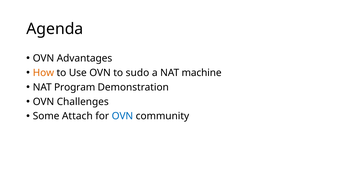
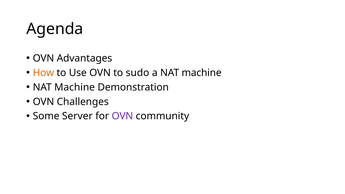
Program: Program -> Machine (75, 87)
Attach: Attach -> Server (77, 116)
OVN colour: blue -> purple (122, 116)
